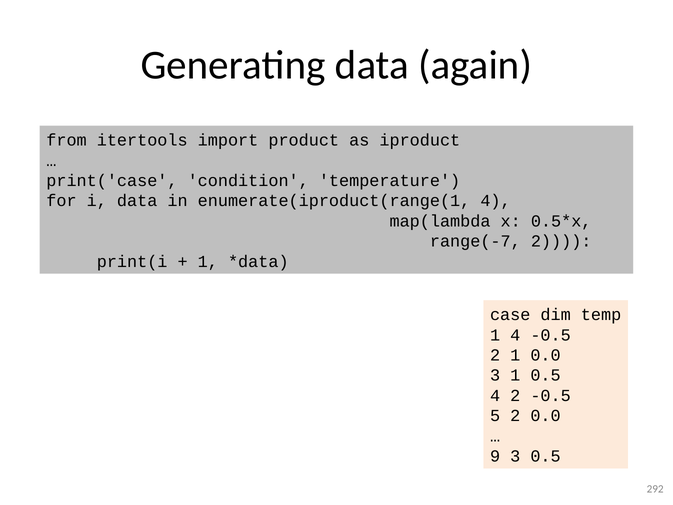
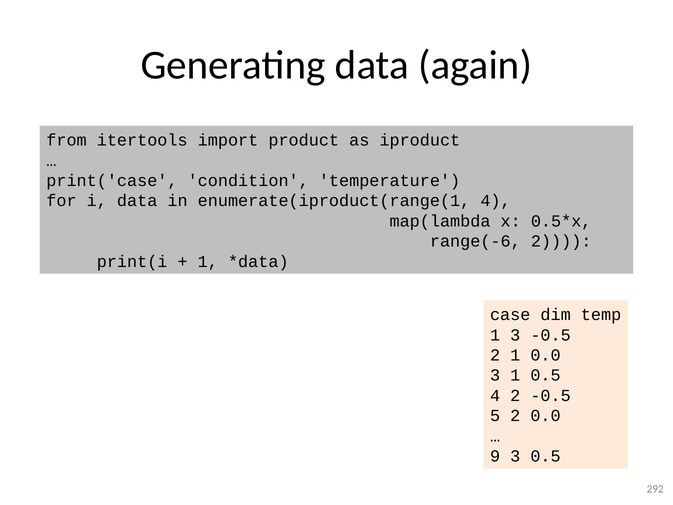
range(-7: range(-7 -> range(-6 (475, 241)
1 4: 4 -> 3 (515, 335)
